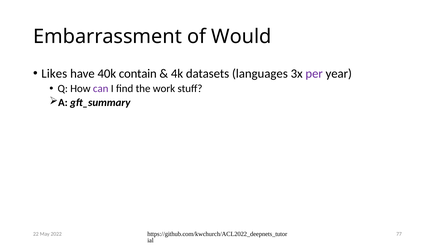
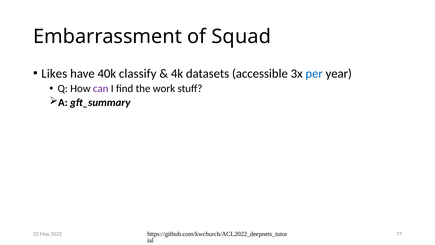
Would: Would -> Squad (241, 37)
contain: contain -> classify (138, 74)
languages: languages -> accessible (260, 74)
per colour: purple -> blue (314, 74)
